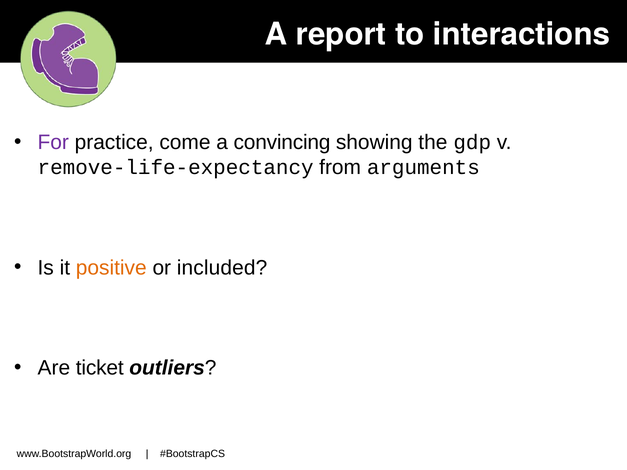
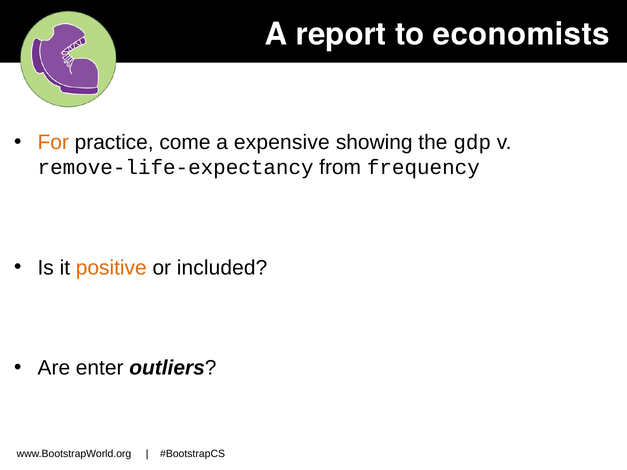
interactions: interactions -> economists (521, 35)
For colour: purple -> orange (53, 142)
convincing: convincing -> expensive (282, 142)
arguments: arguments -> frequency (423, 168)
ticket: ticket -> enter (100, 368)
